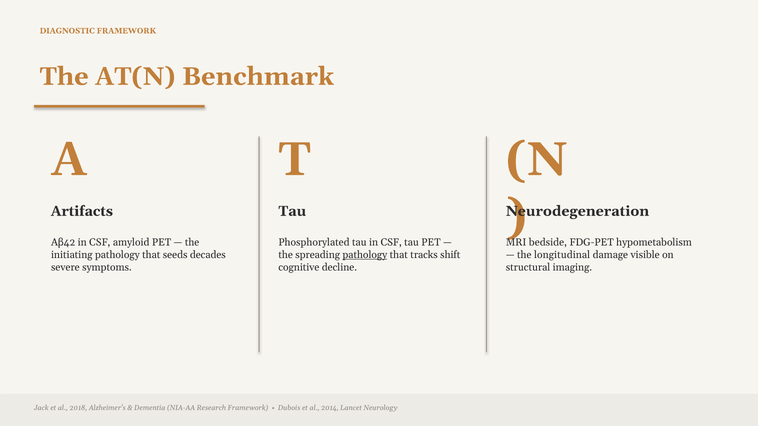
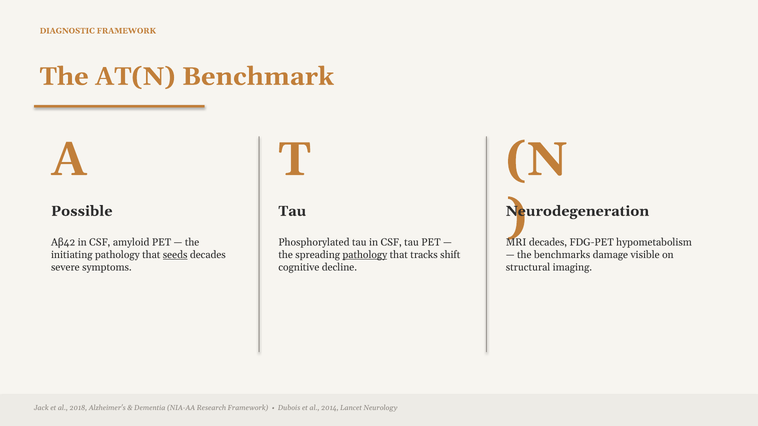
Artifacts: Artifacts -> Possible (82, 211)
bedside: bedside -> decades (548, 243)
seeds underline: none -> present (175, 255)
longitudinal: longitudinal -> benchmarks (562, 255)
